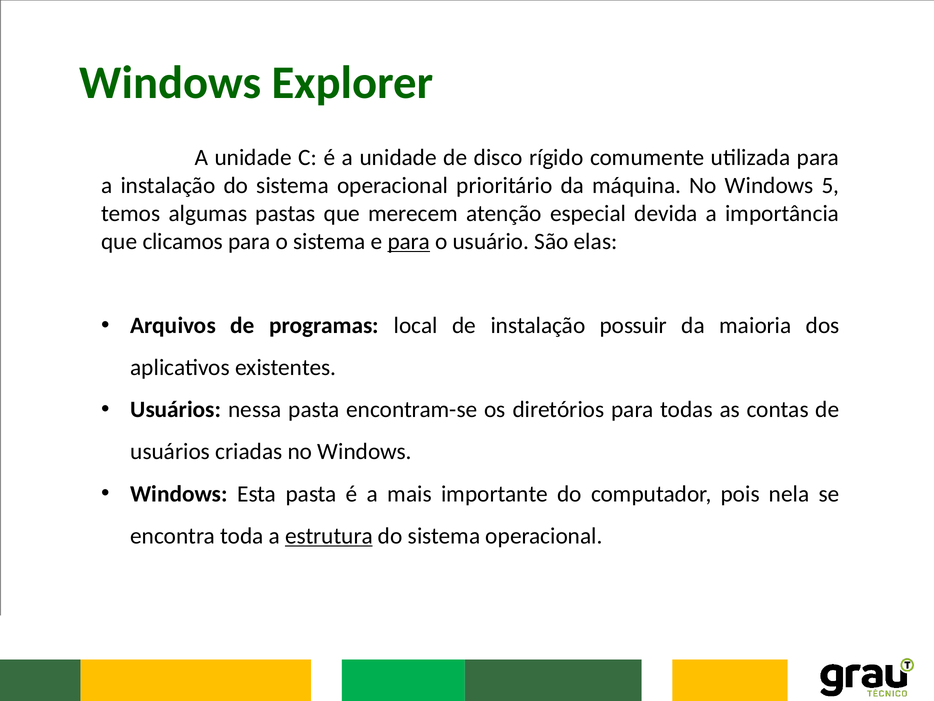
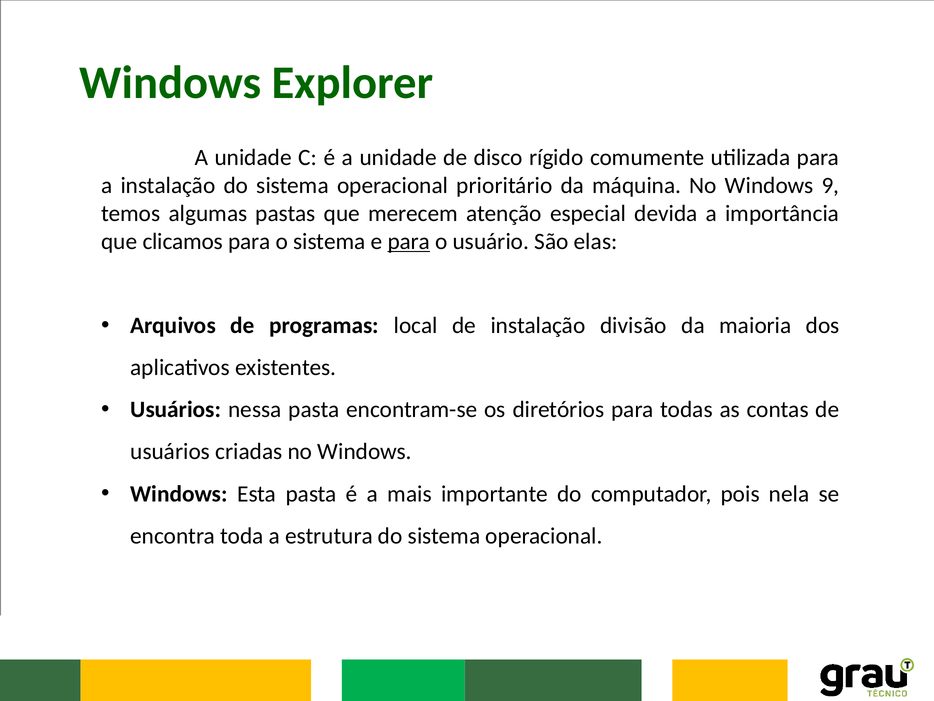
5: 5 -> 9 (830, 185)
possuir: possuir -> divisão (633, 325)
estrutura underline: present -> none (329, 536)
